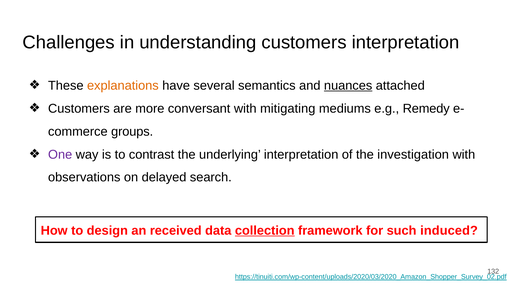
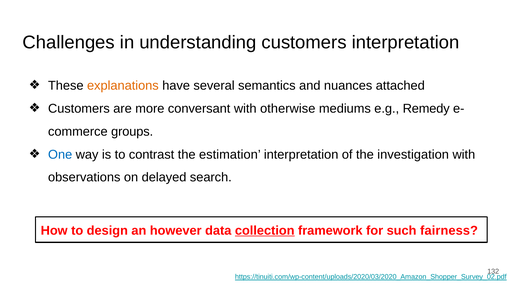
nuances underline: present -> none (348, 86)
mitigating: mitigating -> otherwise (288, 109)
One colour: purple -> blue (60, 155)
underlying: underlying -> estimation (230, 155)
received: received -> however (176, 231)
induced: induced -> fairness (449, 231)
